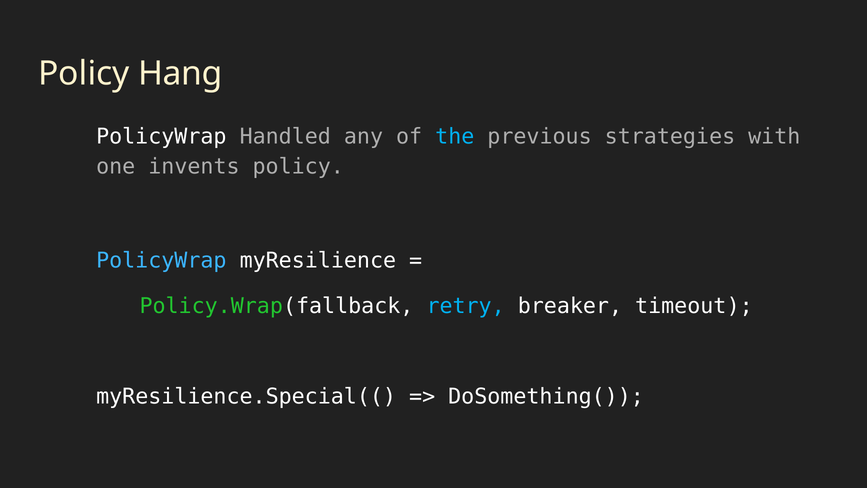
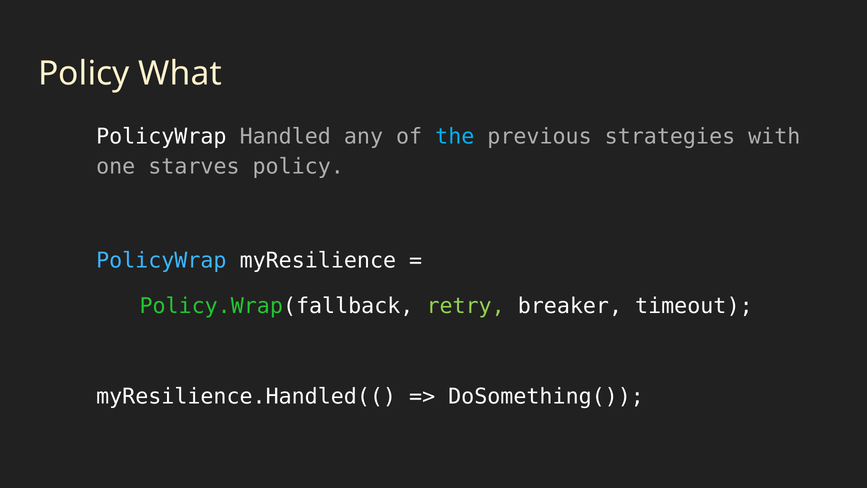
Hang: Hang -> What (180, 73)
invents: invents -> starves (194, 166)
retry colour: light blue -> light green (466, 306)
myResilience.Special((: myResilience.Special(( -> myResilience.Handled(( (246, 396)
